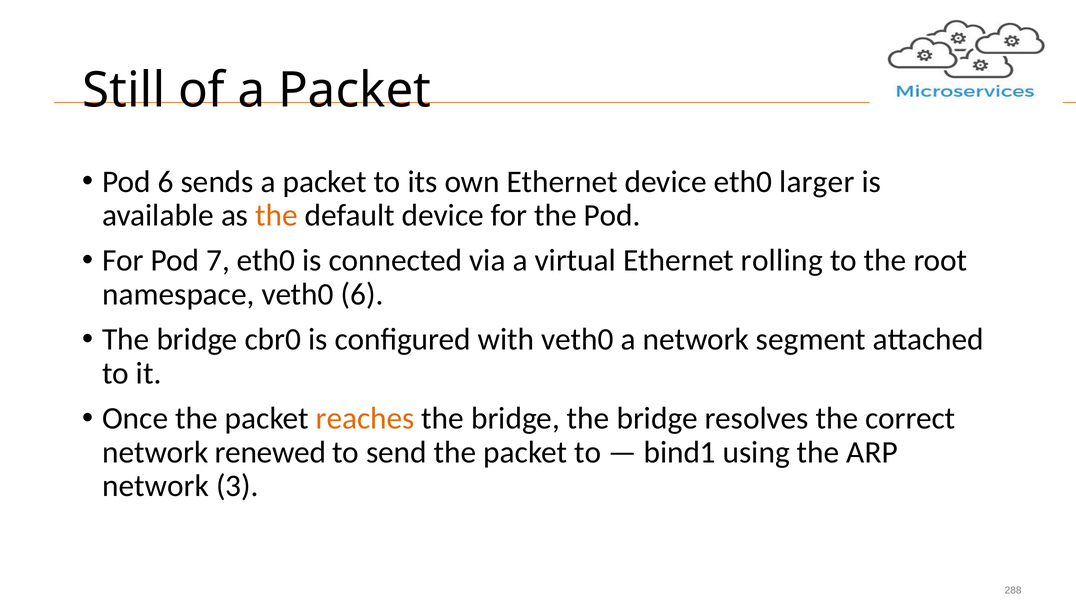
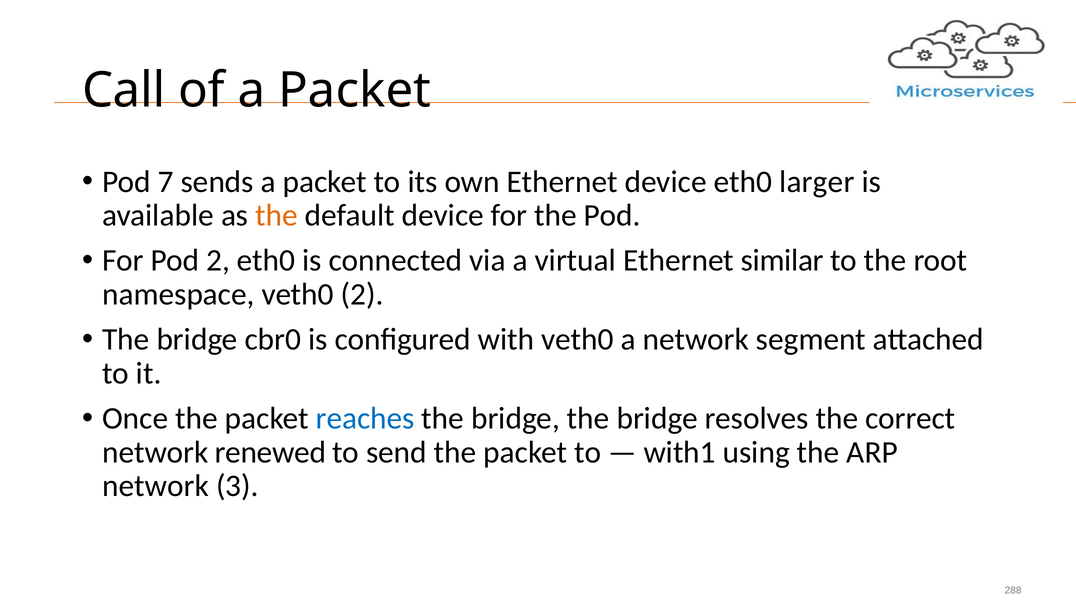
Still: Still -> Call (124, 90)
Pod 6: 6 -> 7 (166, 182)
Pod 7: 7 -> 2 (218, 261)
rolling: rolling -> similar (782, 261)
veth0 6: 6 -> 2 (362, 295)
reaches colour: orange -> blue (365, 419)
bind1: bind1 -> with1 (680, 452)
